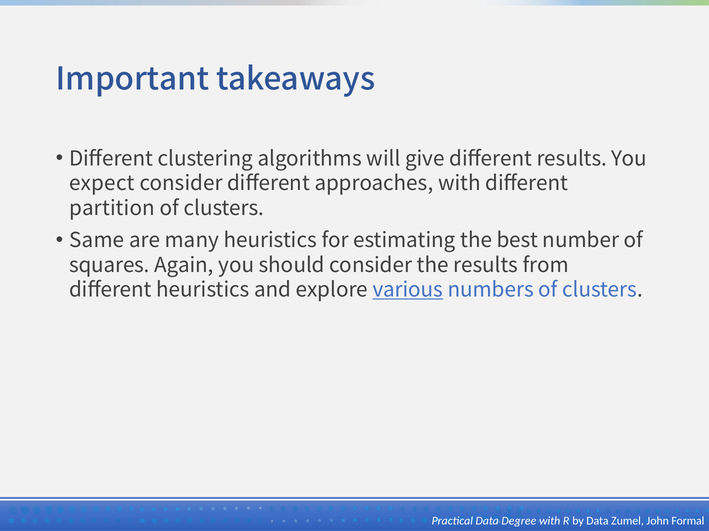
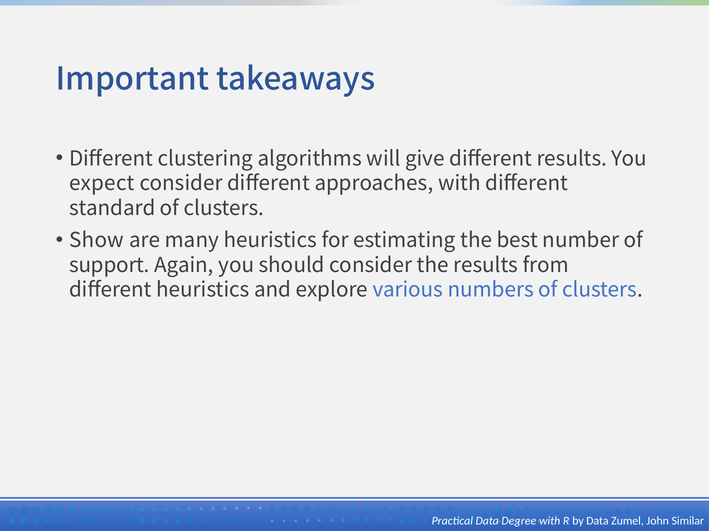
partition: partition -> standard (112, 209)
Same: Same -> Show (97, 241)
squares: squares -> support (109, 266)
various underline: present -> none (408, 290)
Formal: Formal -> Similar (688, 522)
